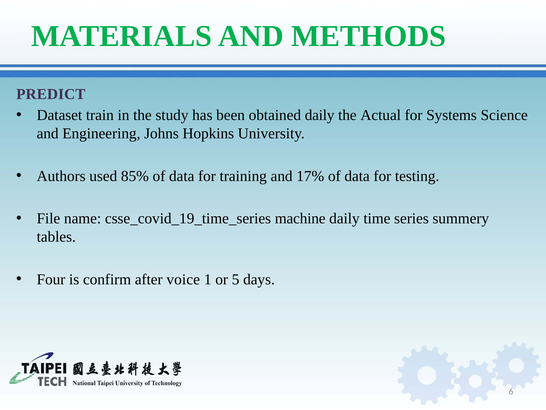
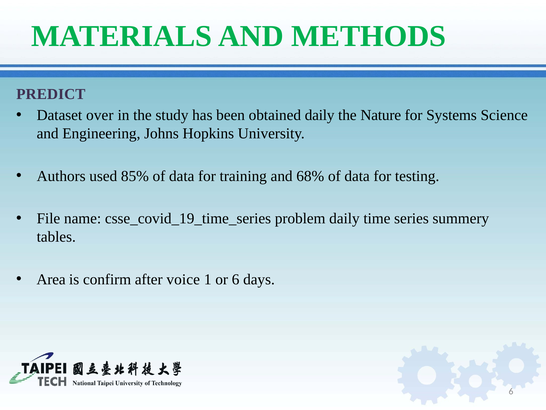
train: train -> over (100, 115)
Actual: Actual -> Nature (381, 115)
17%: 17% -> 68% (310, 176)
machine: machine -> problem (300, 218)
Four: Four -> Area (51, 279)
or 5: 5 -> 6 (236, 279)
